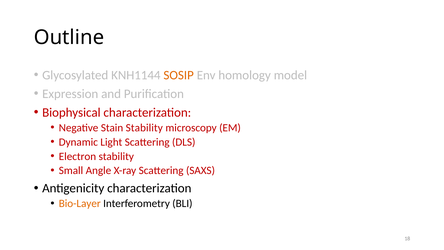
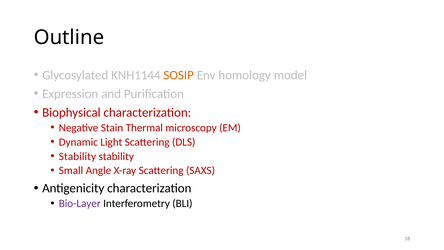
Stain Stability: Stability -> Thermal (144, 128)
Electron: Electron -> Stability (77, 156)
Bio-Layer colour: orange -> purple (80, 203)
